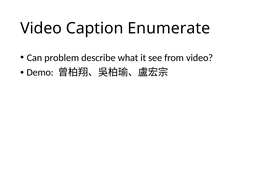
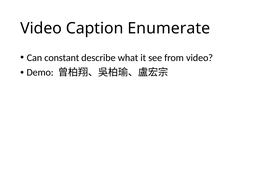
problem: problem -> constant (62, 58)
